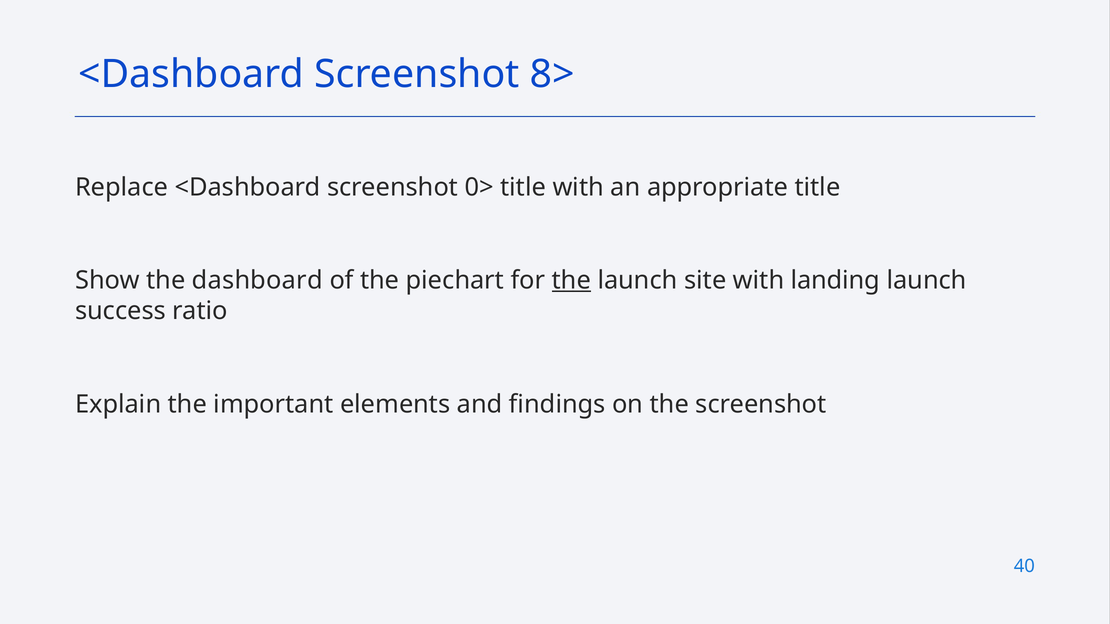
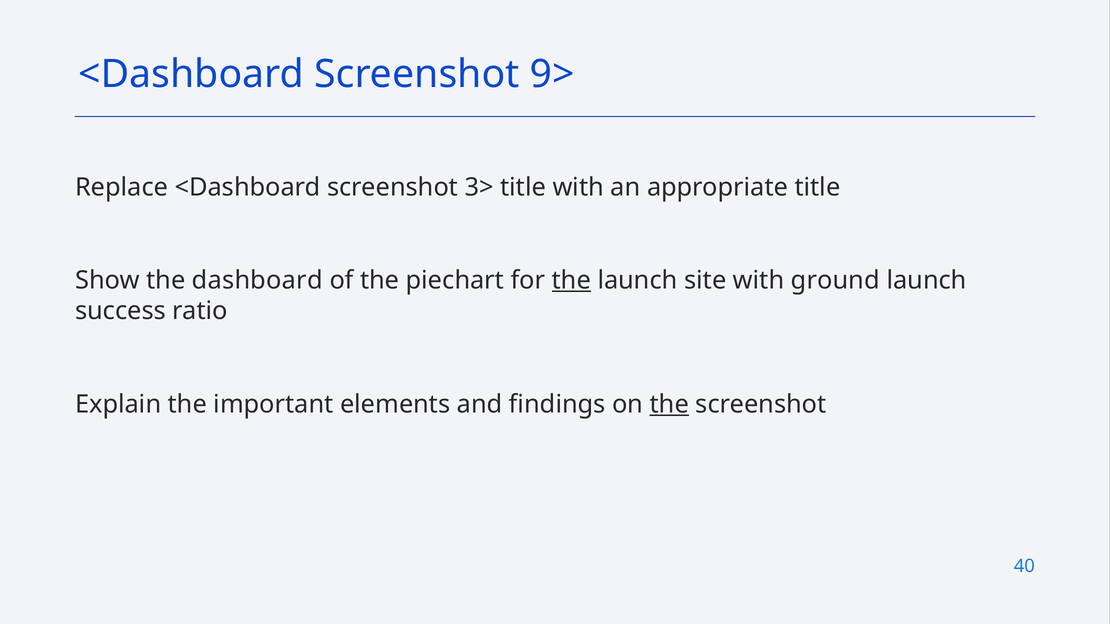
8>: 8> -> 9> (552, 74)
0>: 0> -> 3> (479, 187)
landing: landing -> ground (835, 281)
the underline: none -> present (669, 405)
